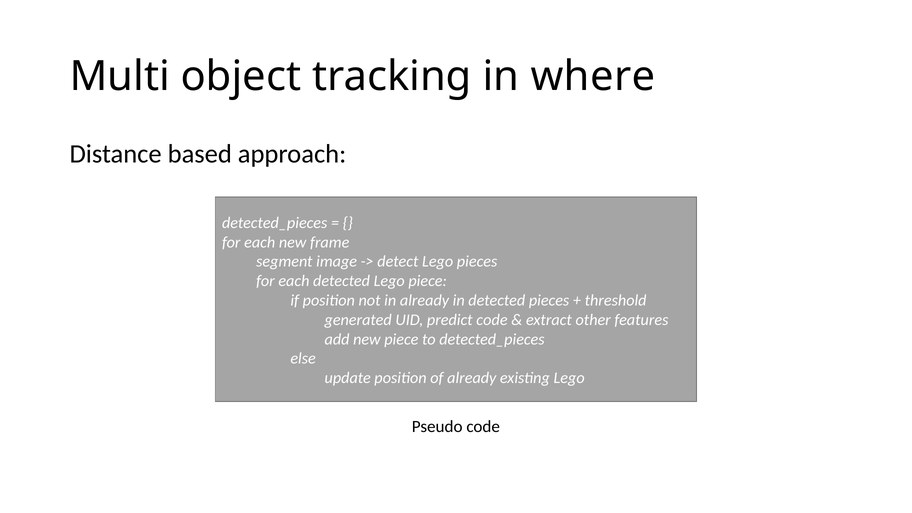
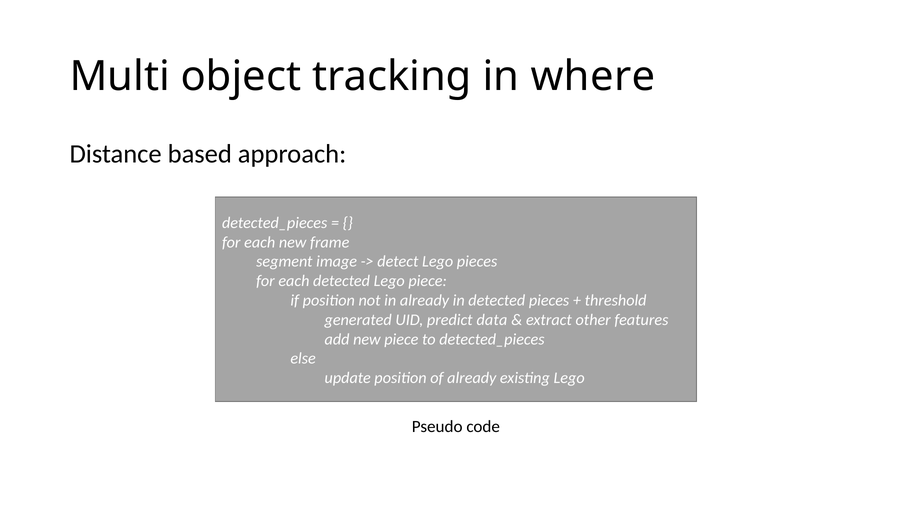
predict code: code -> data (492, 320)
